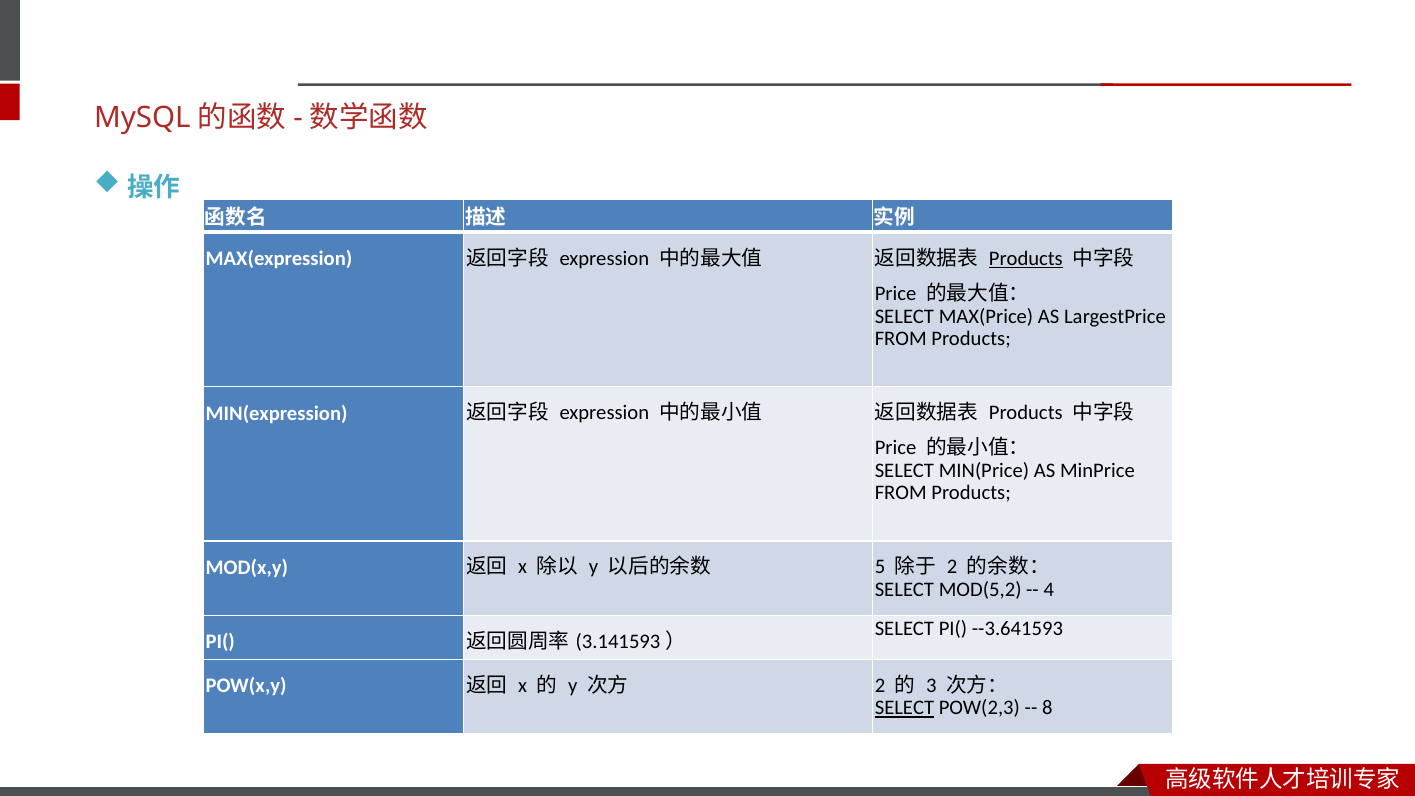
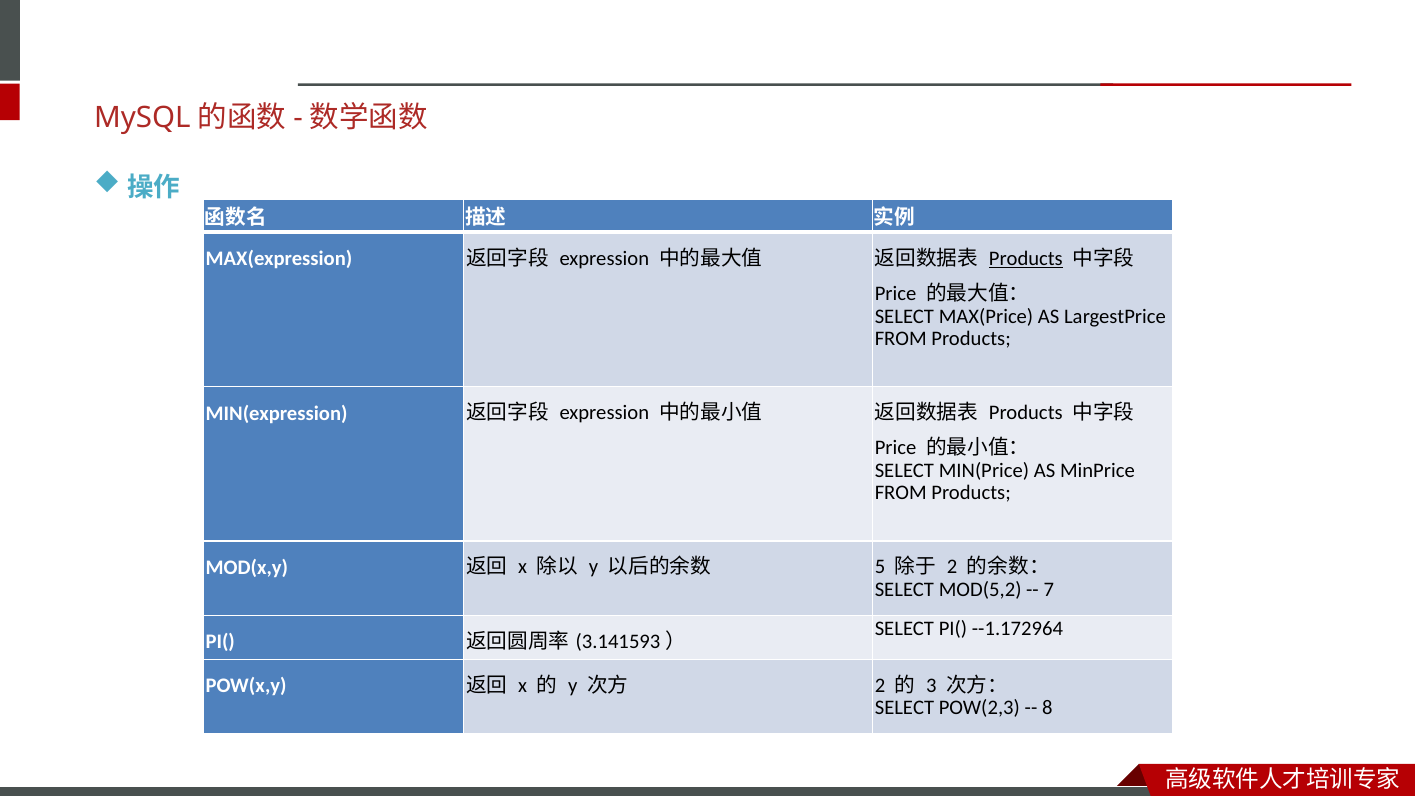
4: 4 -> 7 (1049, 590)
--3.641593: --3.641593 -> --1.172964 (1017, 629)
SELECT underline: present -> none (904, 708)
